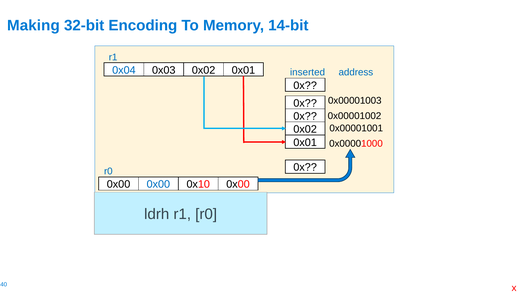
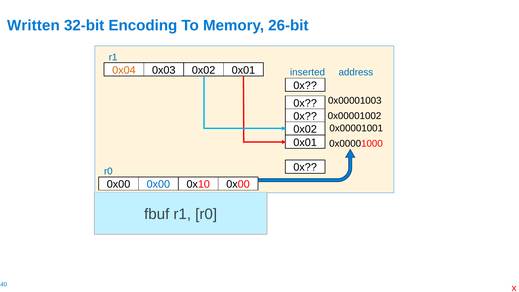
Making: Making -> Written (33, 25)
14-bit: 14-bit -> 26-bit (288, 25)
0x04 colour: blue -> orange (124, 70)
ldrh: ldrh -> fbuf (157, 214)
